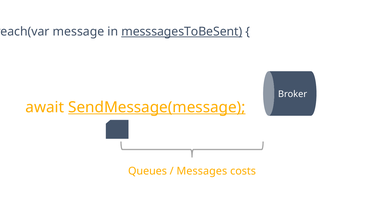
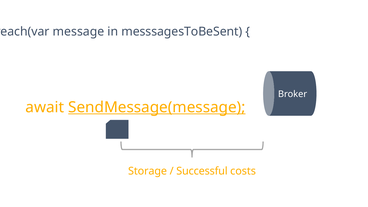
messsagesToBeSent underline: present -> none (182, 32)
Queues: Queues -> Storage (148, 171)
Messages: Messages -> Successful (202, 171)
